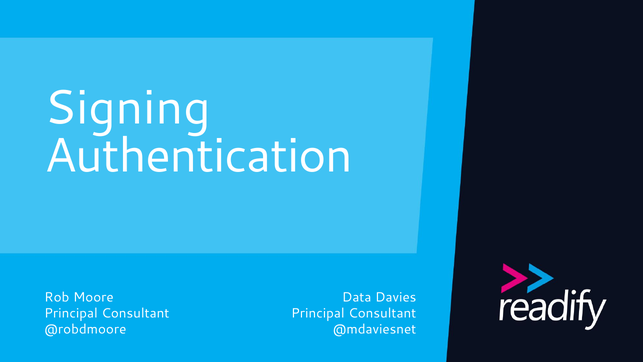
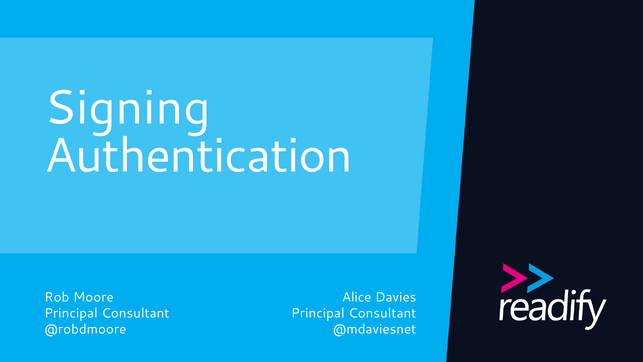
Data: Data -> Alice (357, 297)
